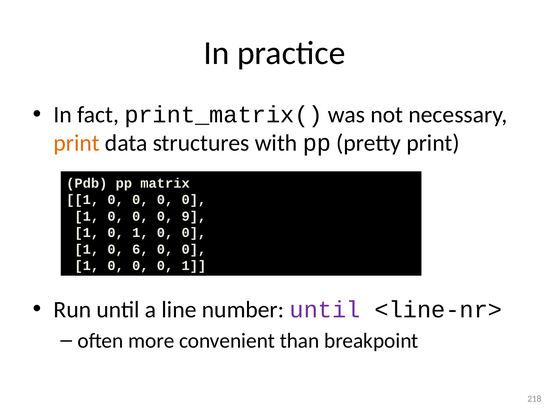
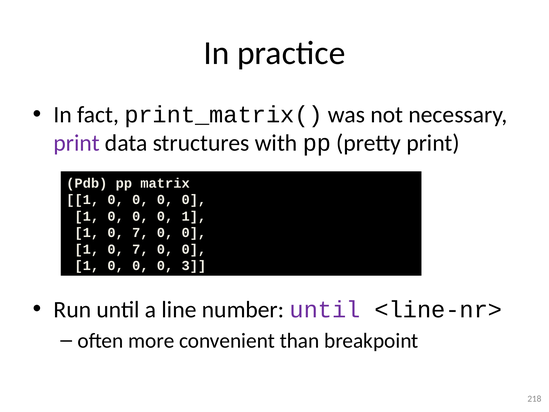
print colour: orange -> purple (77, 143)
9: 9 -> 1 (194, 216)
1: 1 -> 7 (140, 233)
6: 6 -> 7 (140, 249)
1: 1 -> 3 (194, 266)
